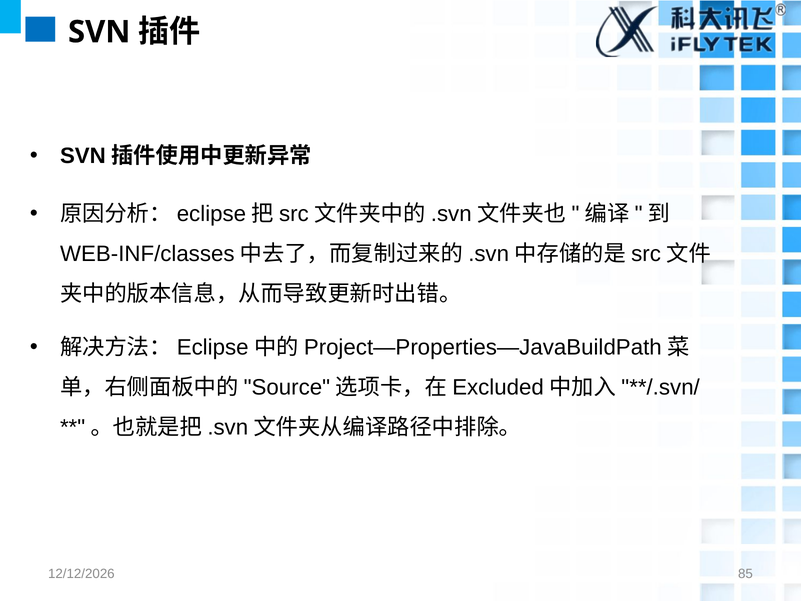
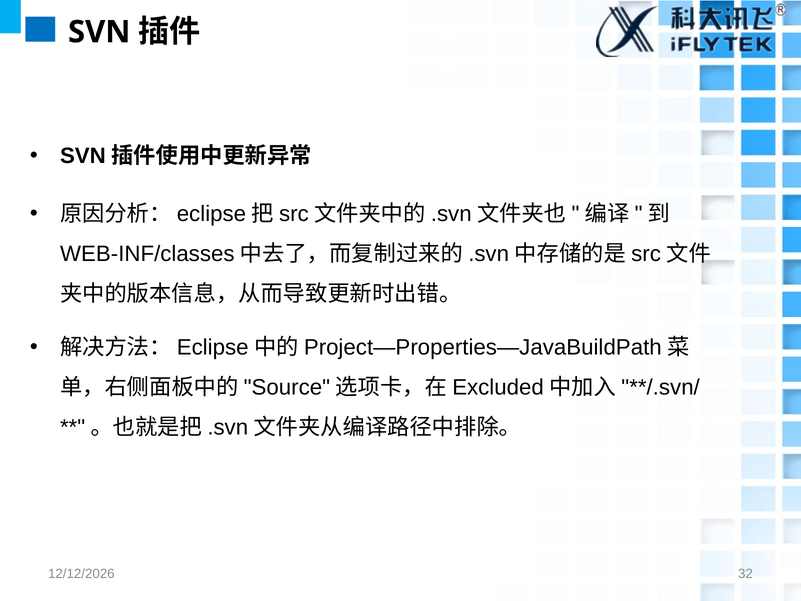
85: 85 -> 32 (746, 574)
